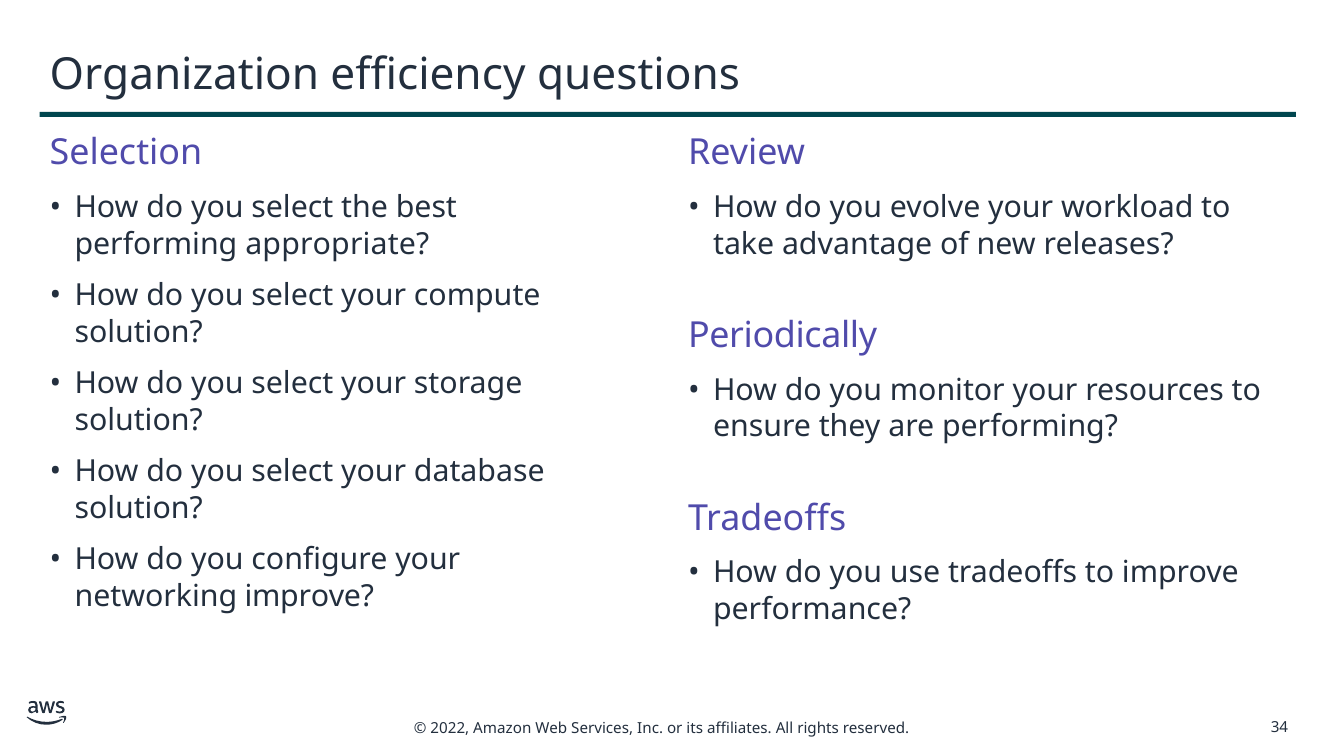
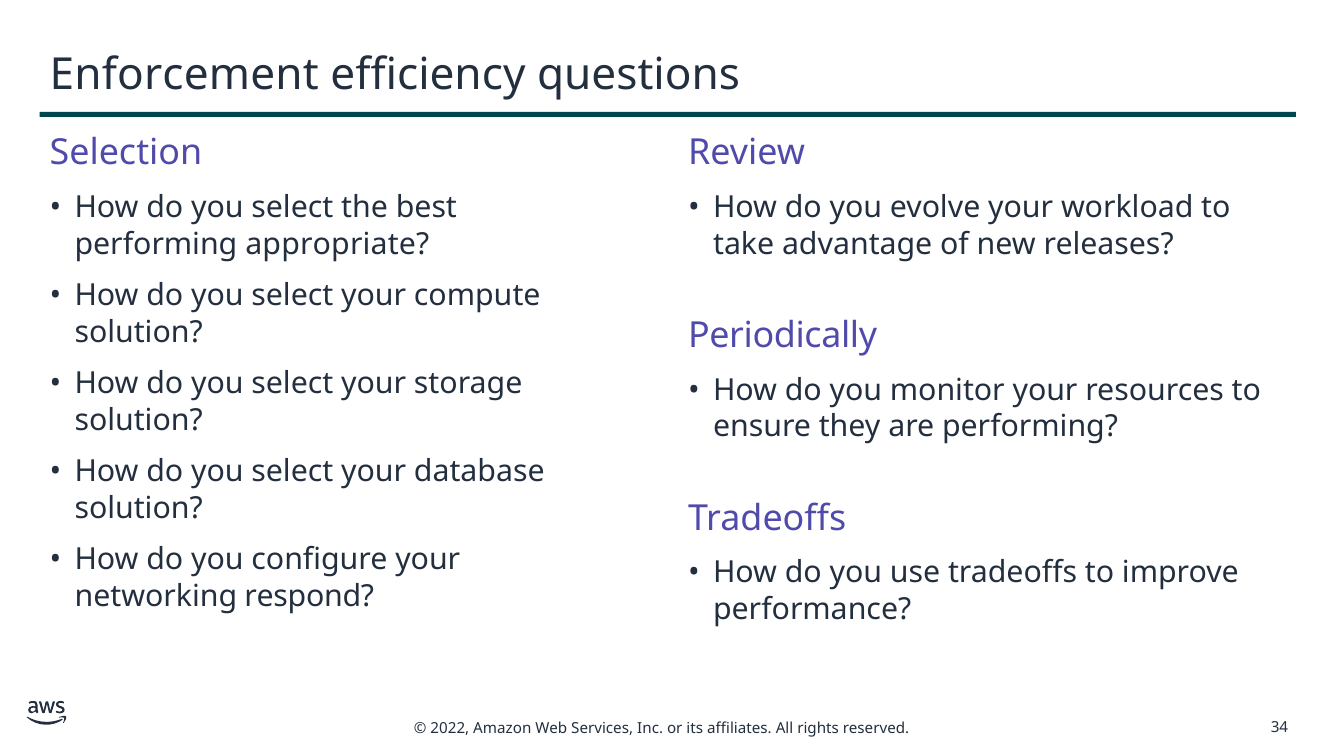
Organization: Organization -> Enforcement (184, 75)
networking improve: improve -> respond (309, 596)
